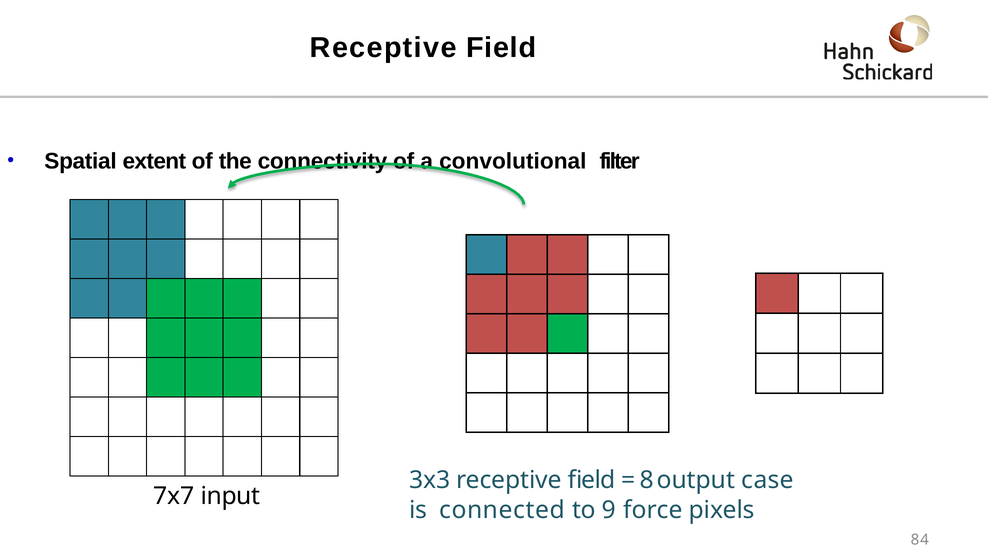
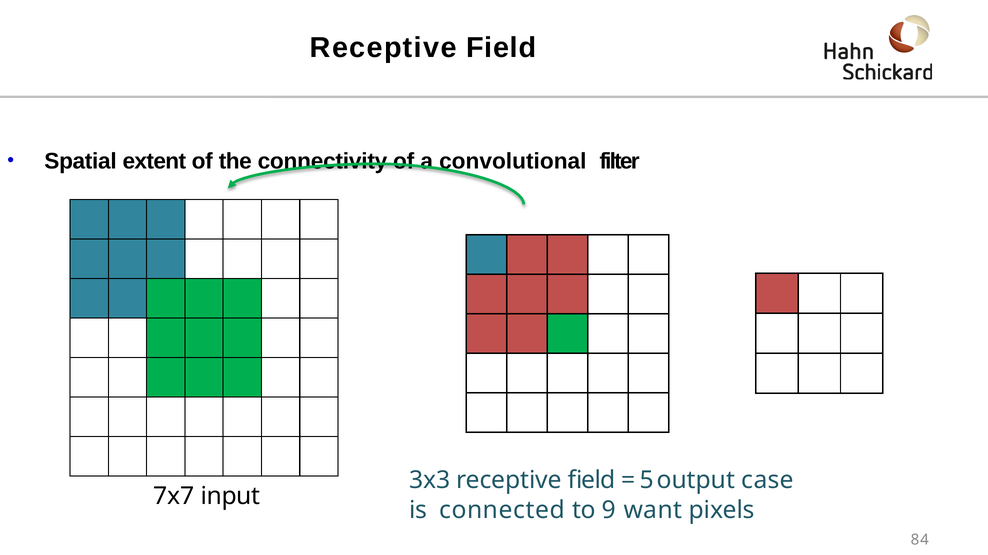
8: 8 -> 5 (647, 481)
force: force -> want (653, 511)
